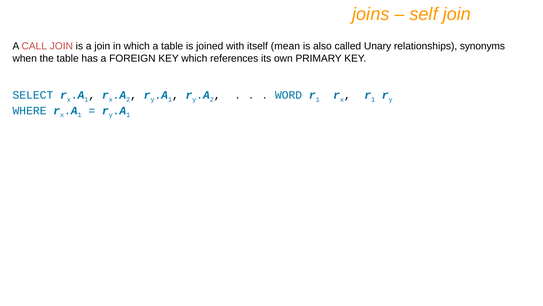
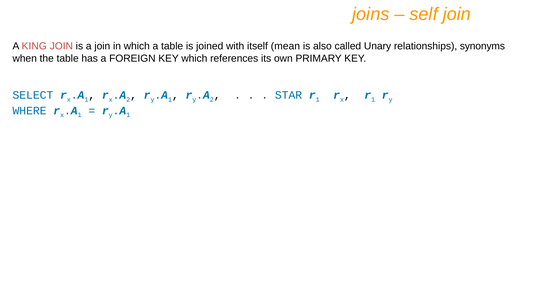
CALL: CALL -> KING (34, 46)
WORD: WORD -> STAR (289, 95)
